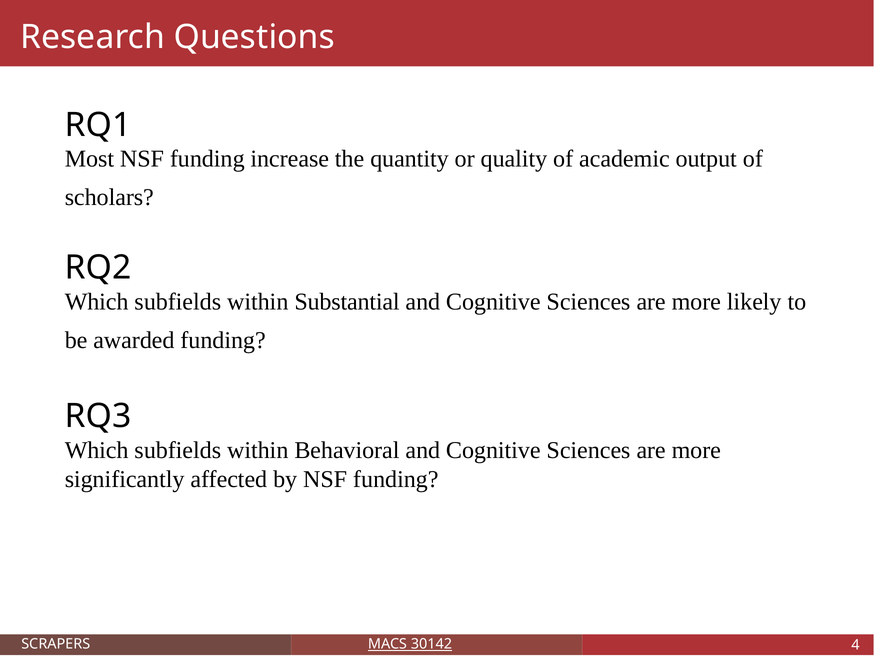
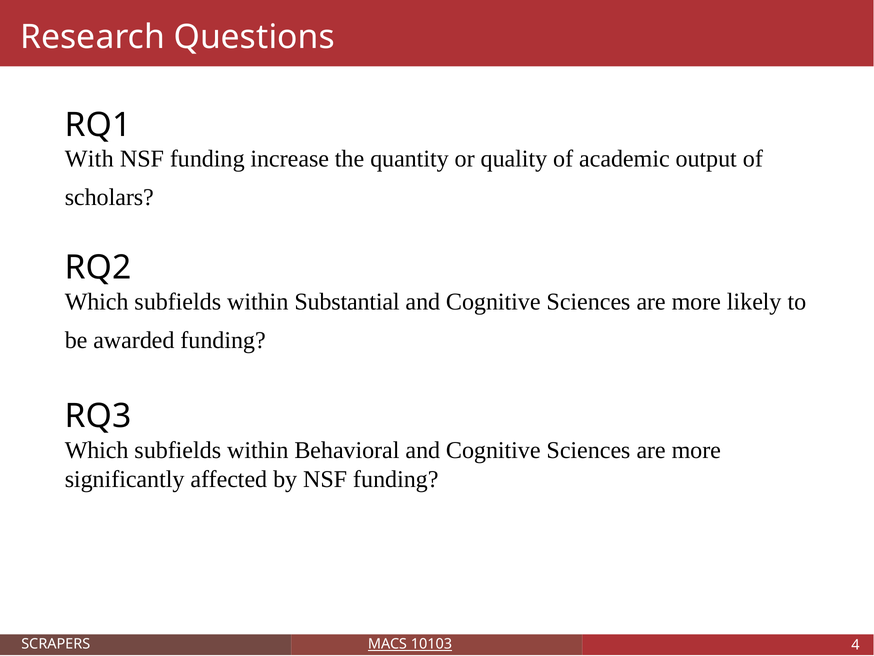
Most: Most -> With (89, 159)
30142: 30142 -> 10103 (431, 644)
